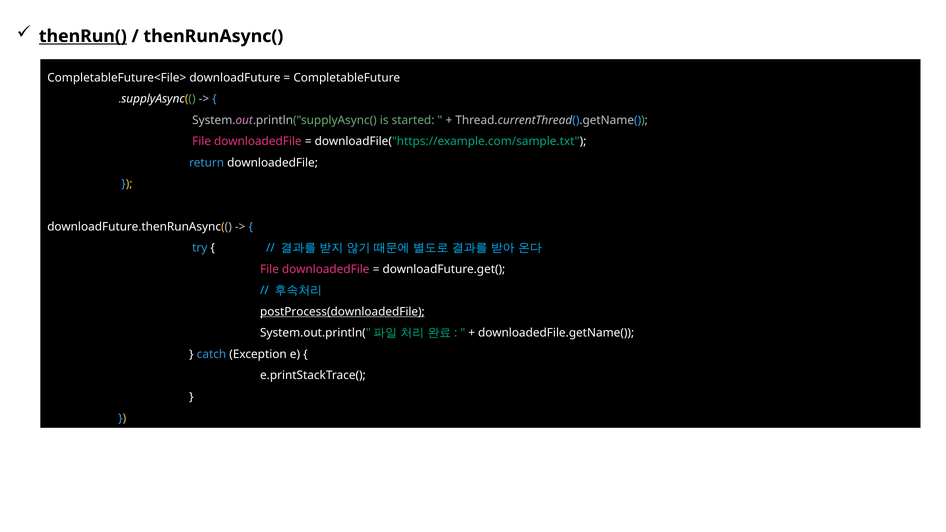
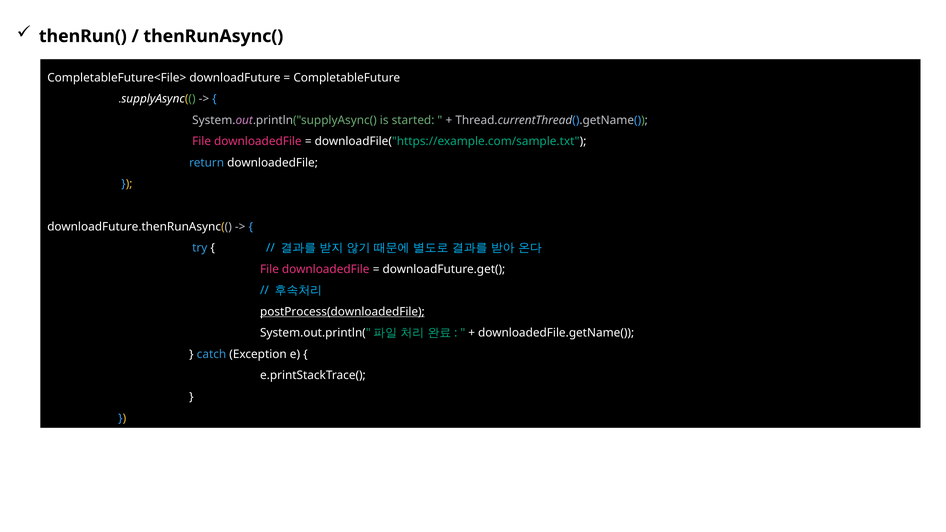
thenRun( underline: present -> none (83, 36)
